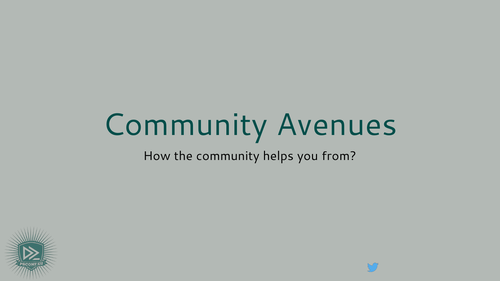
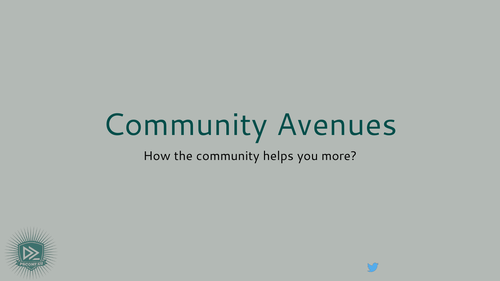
from: from -> more (339, 156)
